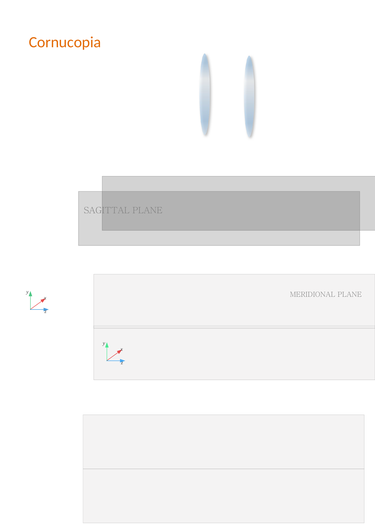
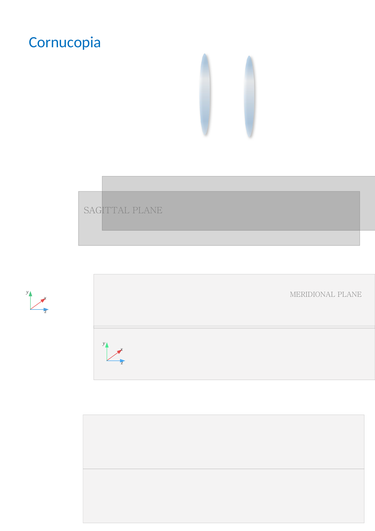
Cornucopia colour: orange -> blue (65, 42)
